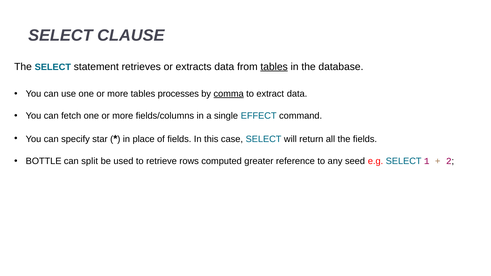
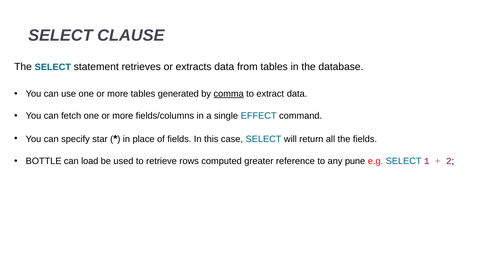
tables underline: present -> none (274, 67)
processes: processes -> generated (178, 94)
split: split -> load (90, 161)
seed: seed -> pune (355, 161)
